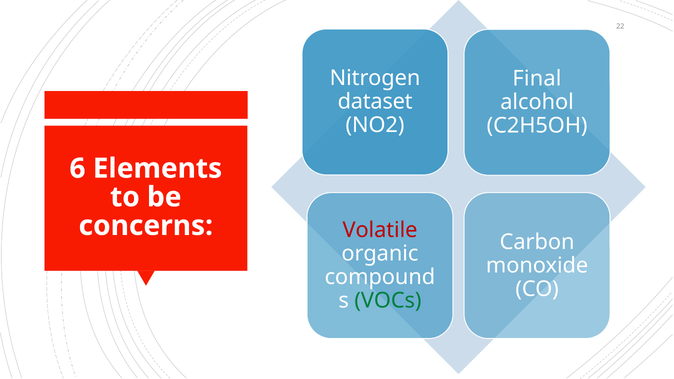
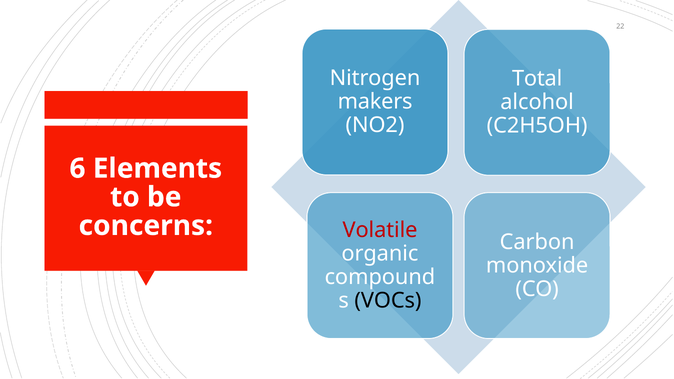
Final: Final -> Total (537, 79)
dataset: dataset -> makers (375, 102)
VOCs colour: green -> black (388, 301)
